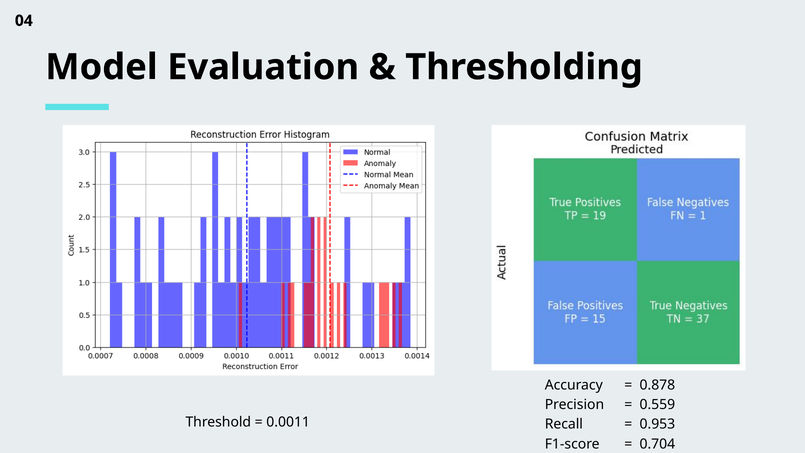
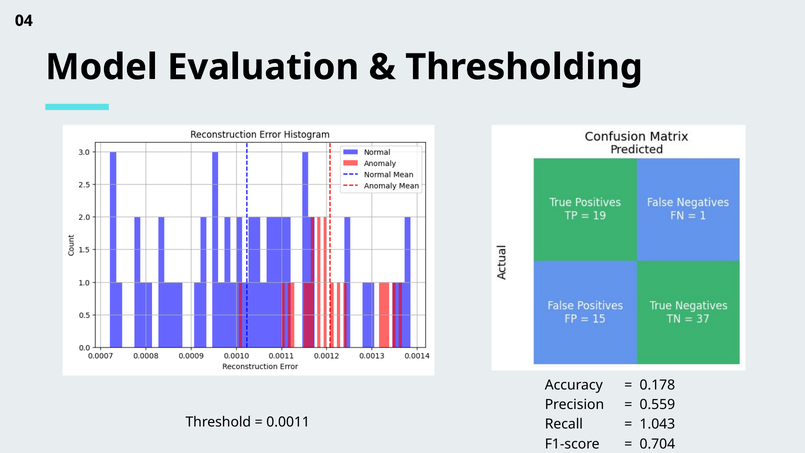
0.878: 0.878 -> 0.178 (657, 385)
0.953: 0.953 -> 1.043 (657, 424)
